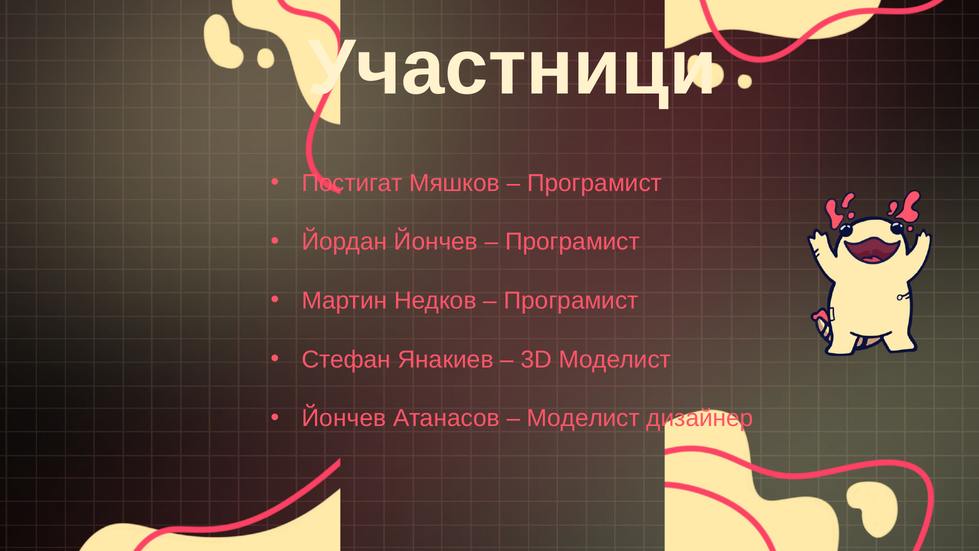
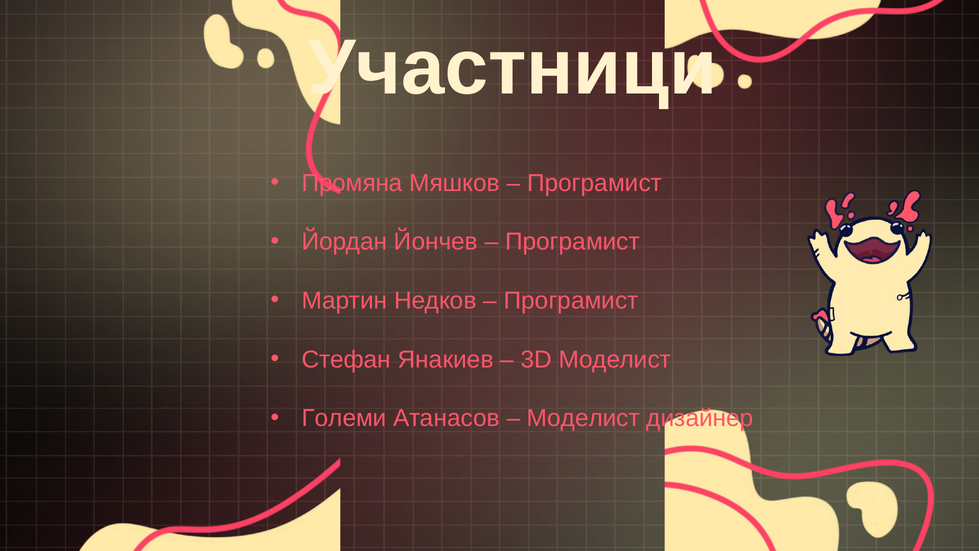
Постигат: Постигат -> Промяна (352, 183)
Йончев: Йончев -> Големи (344, 418)
